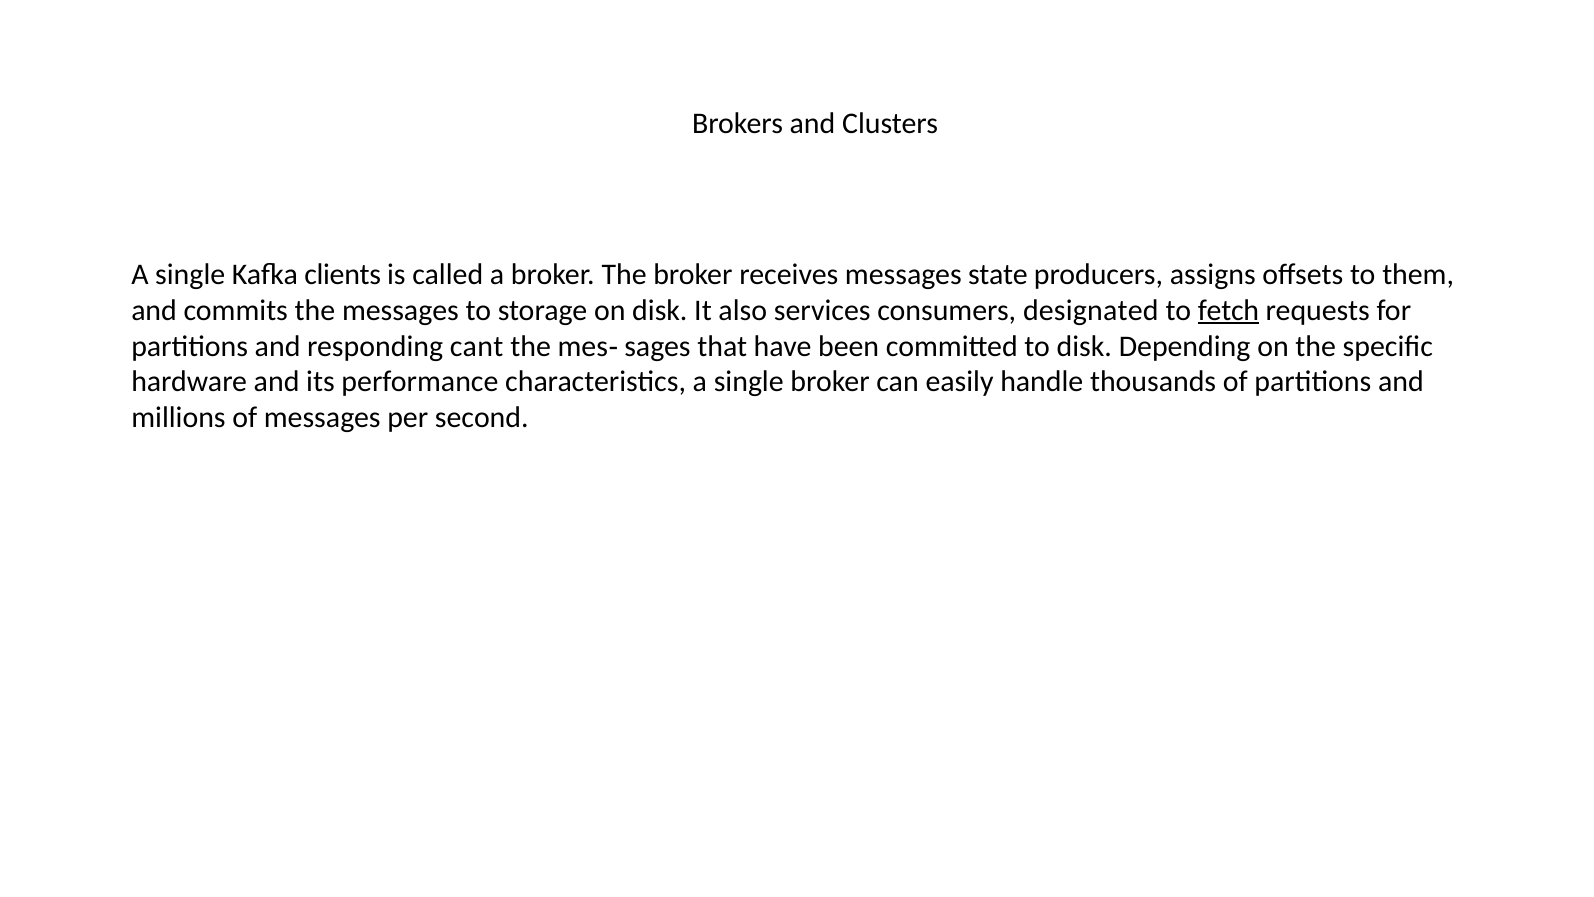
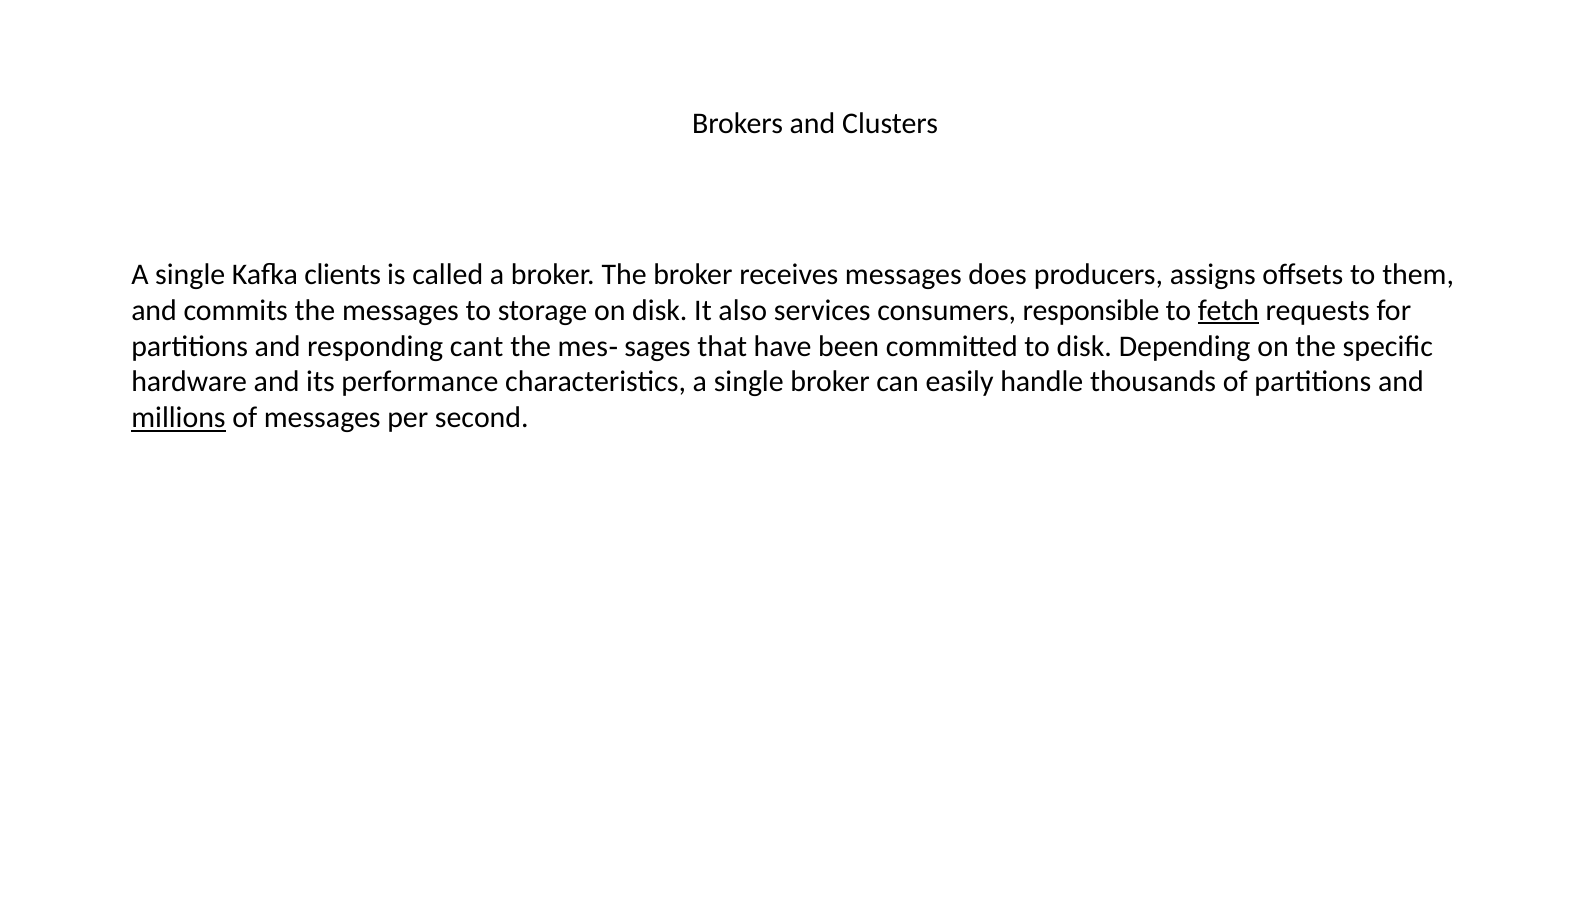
state: state -> does (998, 274)
designated: designated -> responsible (1091, 310)
millions underline: none -> present (178, 418)
